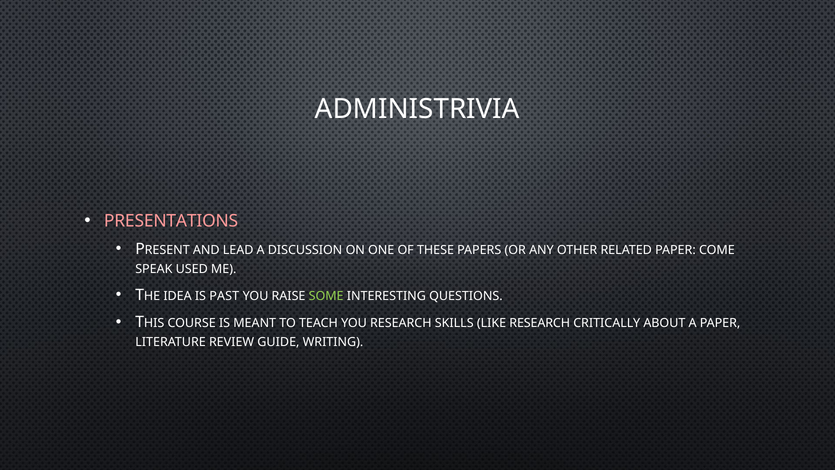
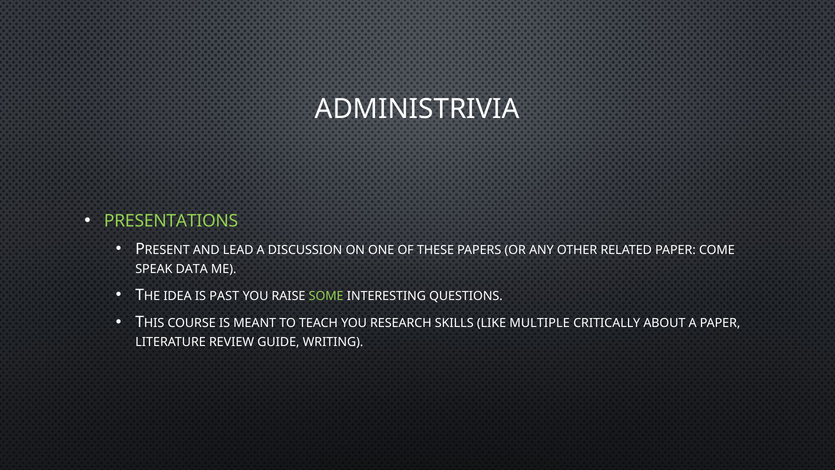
PRESENTATIONS colour: pink -> light green (171, 221)
USED: USED -> DATA (192, 269)
LIKE RESEARCH: RESEARCH -> MULTIPLE (540, 323)
